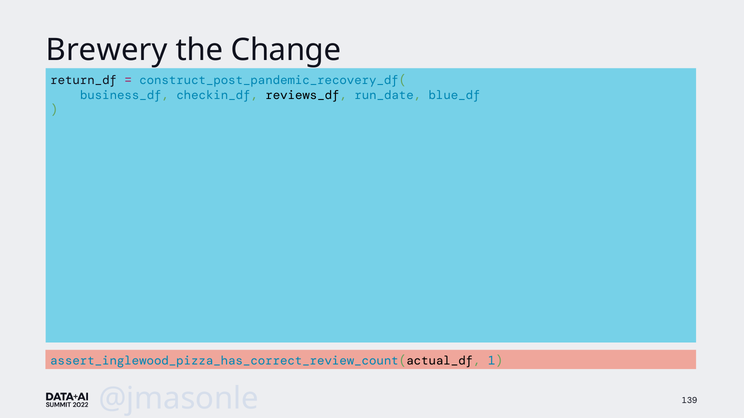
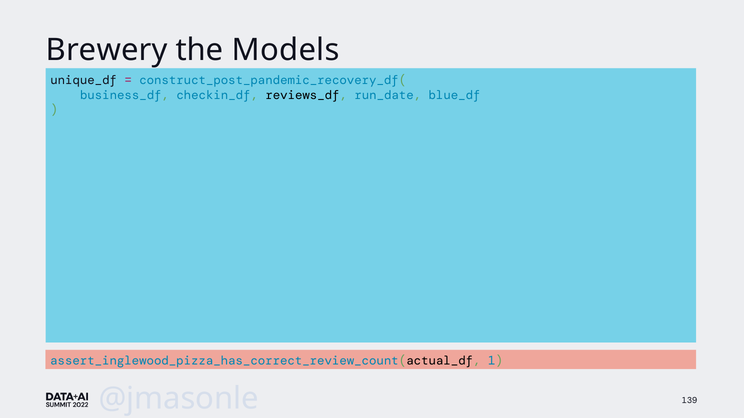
Change: Change -> Models (286, 50)
return_df: return_df -> unique_df (84, 80)
